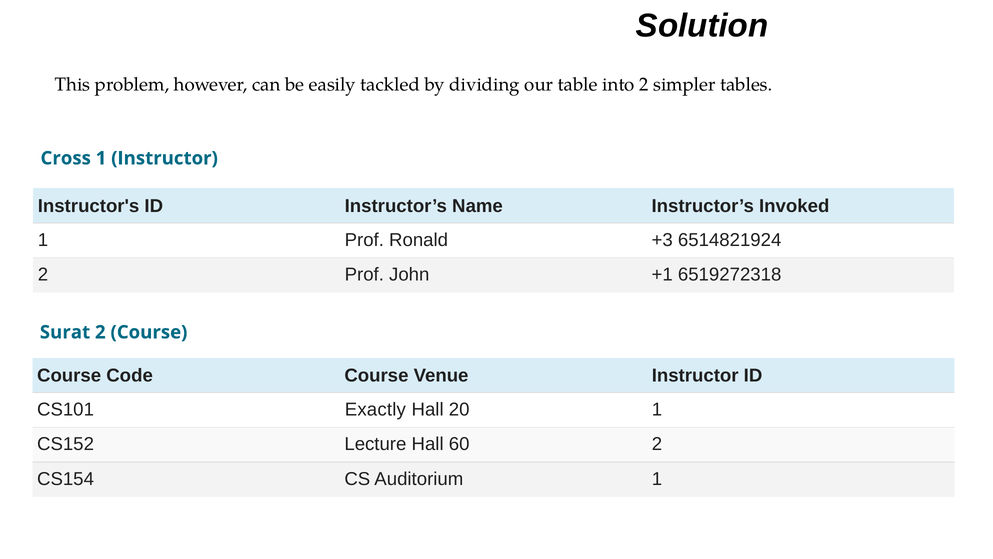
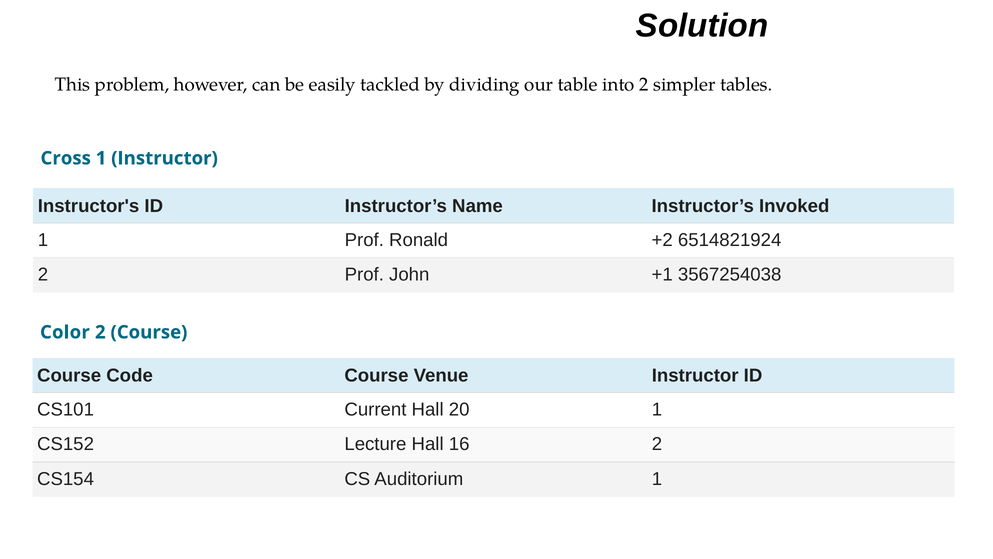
+3: +3 -> +2 (662, 240)
6519272318: 6519272318 -> 3567254038 (730, 274)
Surat: Surat -> Color (65, 332)
Exactly: Exactly -> Current (375, 409)
60: 60 -> 16 (459, 444)
